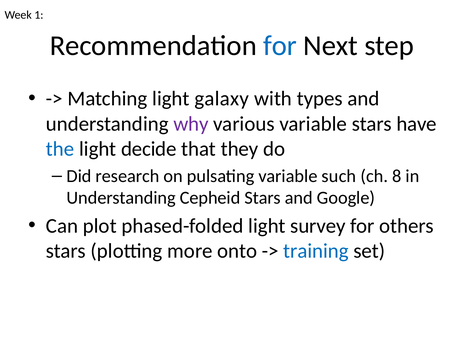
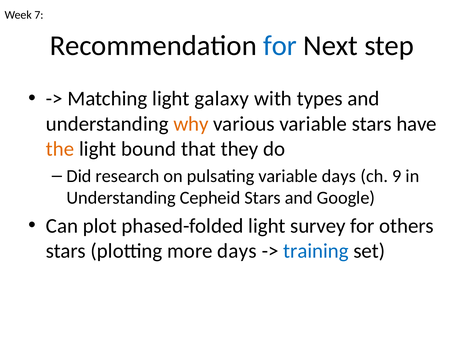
1: 1 -> 7 (39, 15)
why colour: purple -> orange (191, 124)
the colour: blue -> orange (60, 149)
decide: decide -> bound (149, 149)
variable such: such -> days (339, 176)
8: 8 -> 9 (397, 176)
more onto: onto -> days (237, 251)
